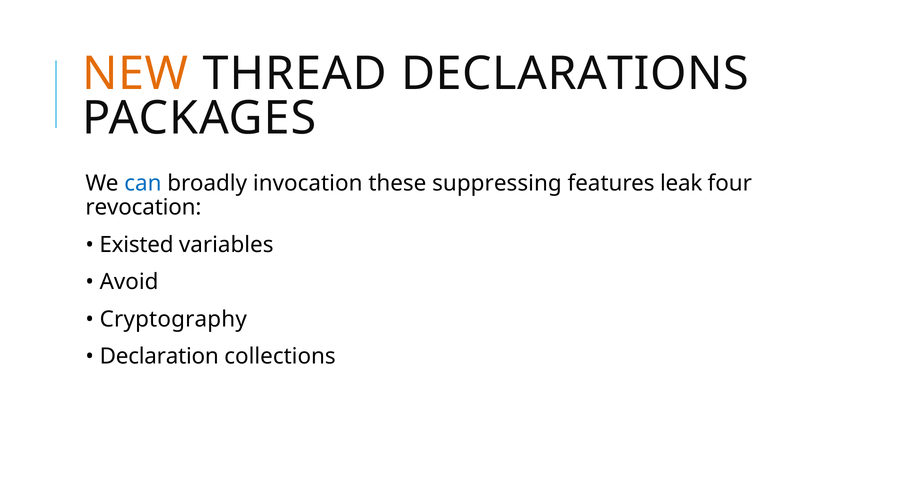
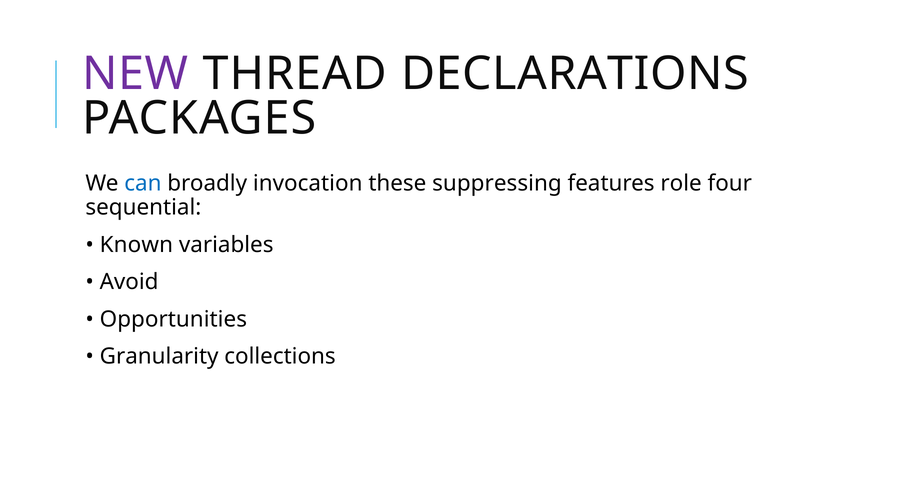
NEW colour: orange -> purple (135, 74)
leak: leak -> role (681, 184)
revocation: revocation -> sequential (143, 208)
Existed: Existed -> Known (136, 245)
Cryptography: Cryptography -> Opportunities (173, 320)
Declaration: Declaration -> Granularity (159, 357)
